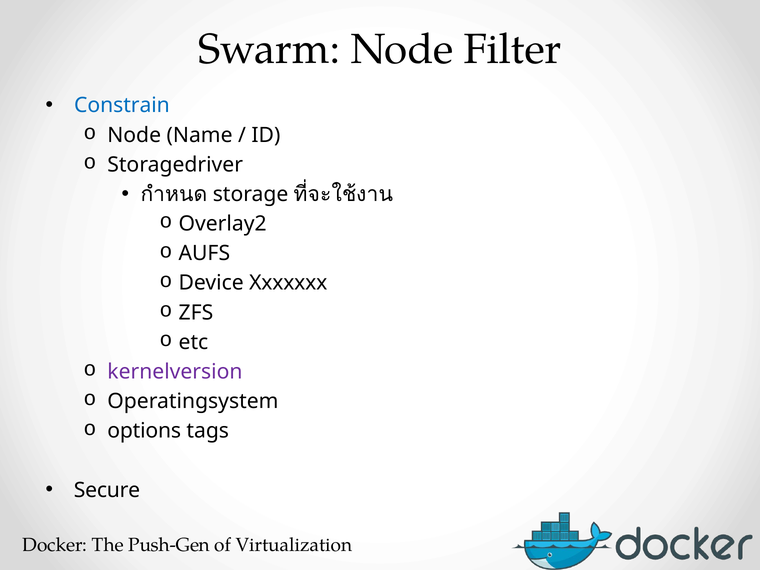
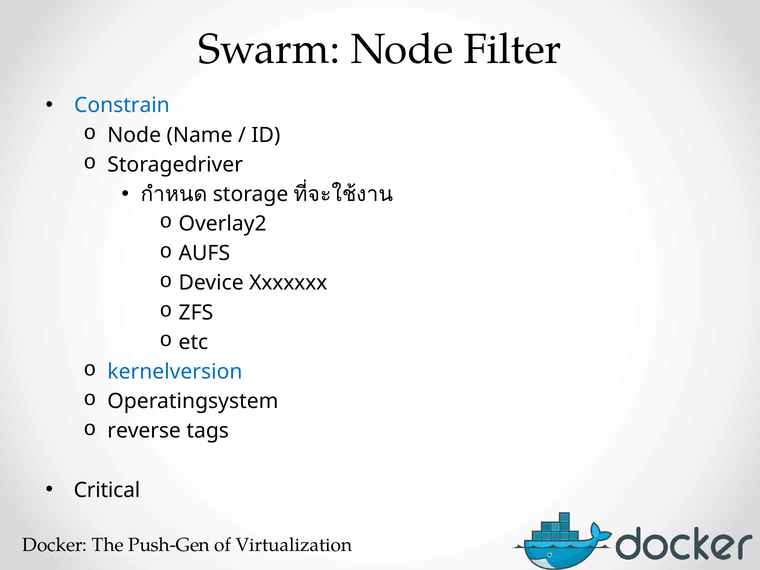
kernelversion colour: purple -> blue (175, 372)
options: options -> reverse (144, 431)
Secure: Secure -> Critical (107, 490)
